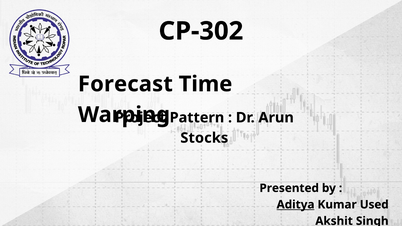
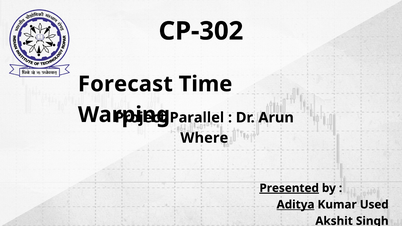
Pattern: Pattern -> Parallel (197, 118)
Stocks: Stocks -> Where (204, 138)
Presented underline: none -> present (289, 188)
